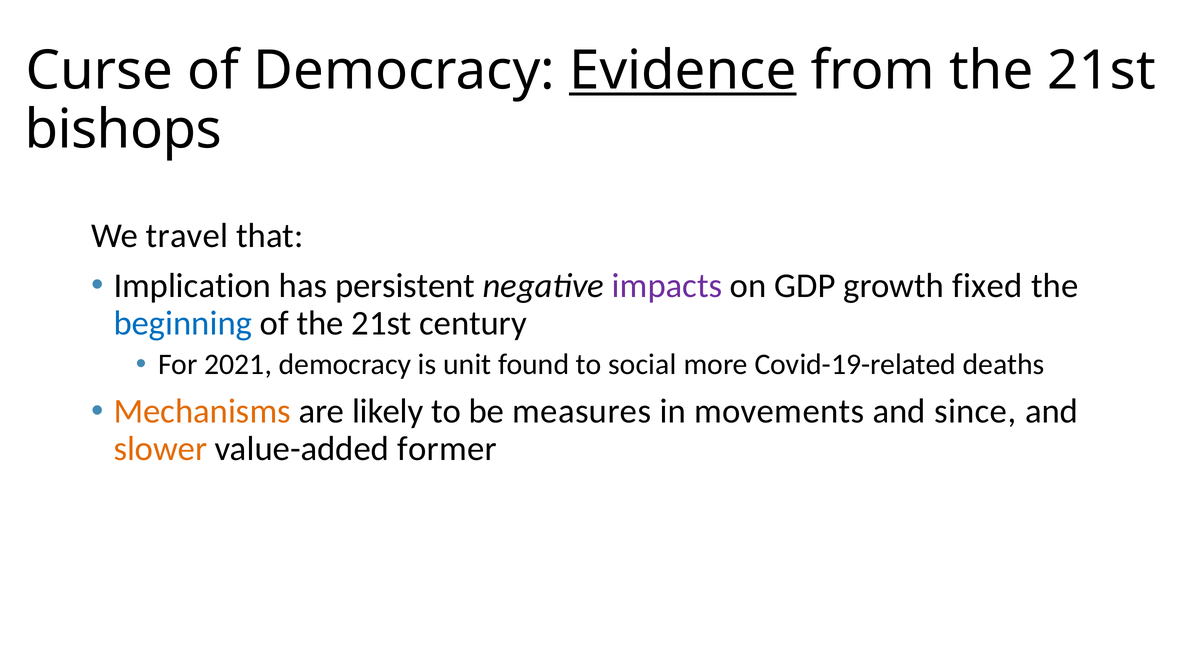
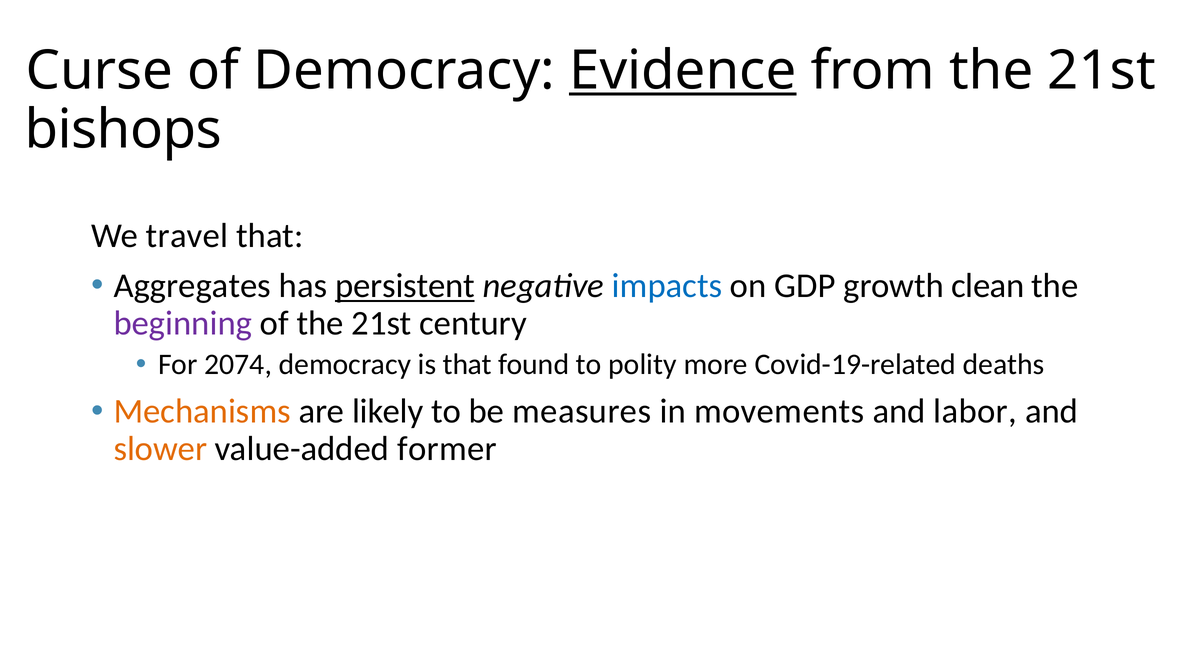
Implication: Implication -> Aggregates (192, 286)
persistent underline: none -> present (405, 286)
impacts colour: purple -> blue (667, 286)
fixed: fixed -> clean (988, 286)
beginning colour: blue -> purple (183, 323)
2021: 2021 -> 2074 (238, 364)
is unit: unit -> that (467, 364)
social: social -> polity (642, 364)
since: since -> labor (975, 411)
